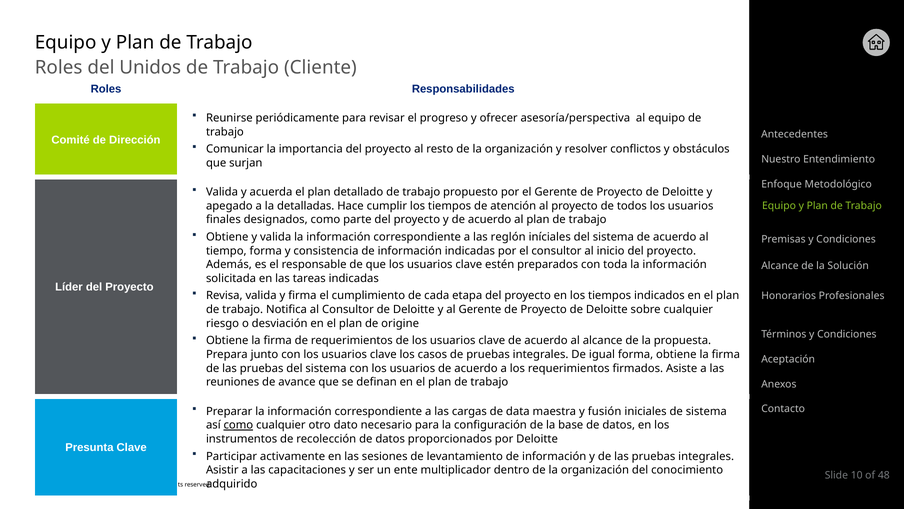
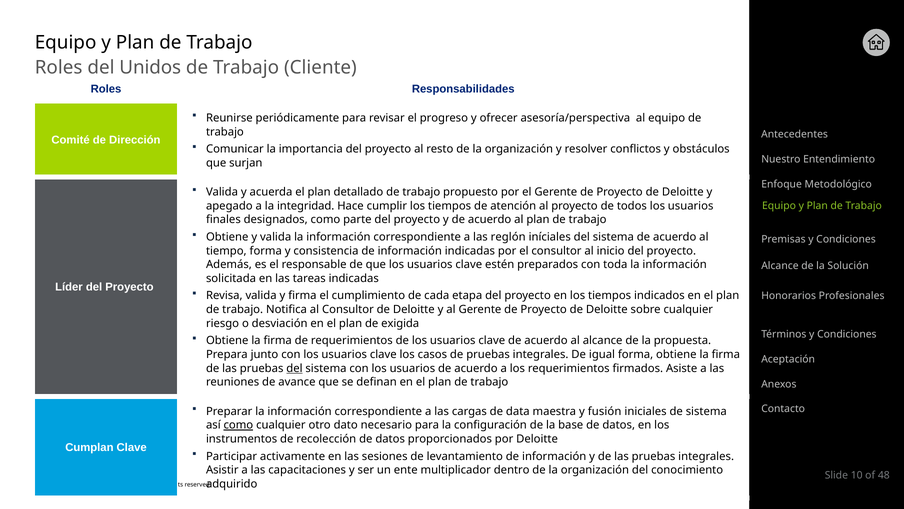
detalladas: detalladas -> integridad (306, 206)
origine: origine -> exigida (400, 323)
del underline: none -> present (294, 368)
Presunta: Presunta -> Cumplan (89, 447)
